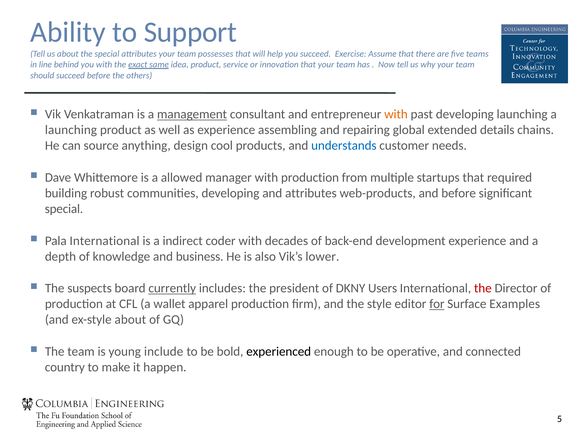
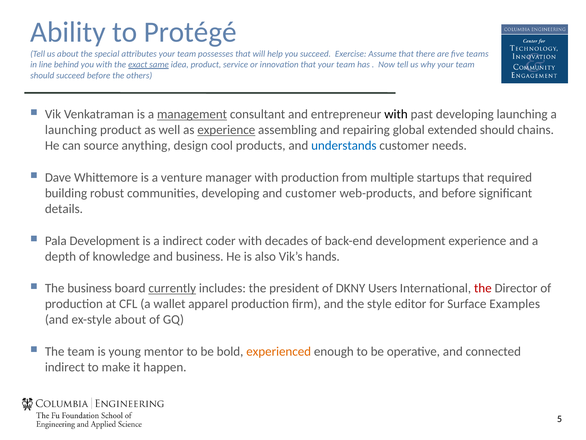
Support: Support -> Protégé (190, 32)
with colour: orange -> black (396, 114)
experience underline: none -> present (226, 130)
extended details: details -> should (497, 130)
allowed: allowed -> venture (182, 177)
and attributes: attributes -> customer (311, 193)
special: special -> details (64, 209)
Pala International: International -> Development (105, 240)
lower: lower -> hands (322, 256)
The suspects: suspects -> business (90, 288)
for underline: present -> none (437, 304)
include: include -> mentor (164, 351)
experienced colour: black -> orange (279, 351)
country: country -> indirect (65, 367)
